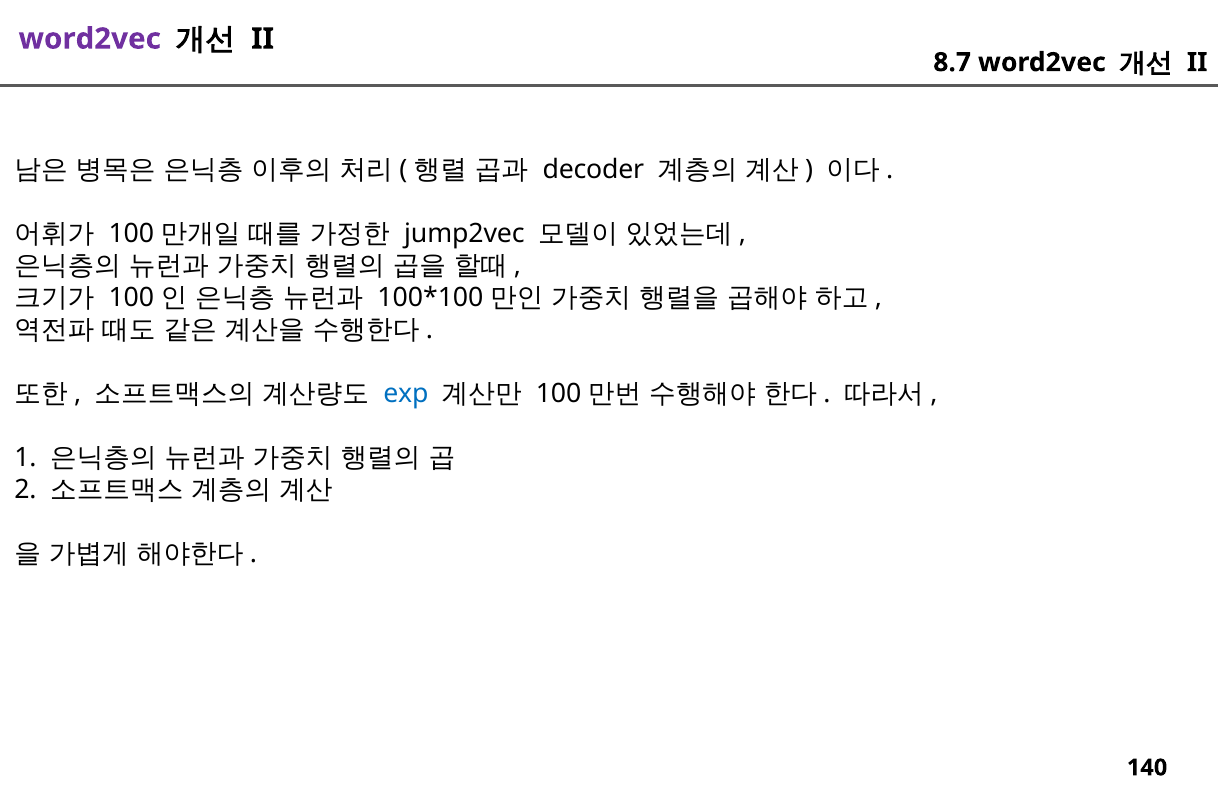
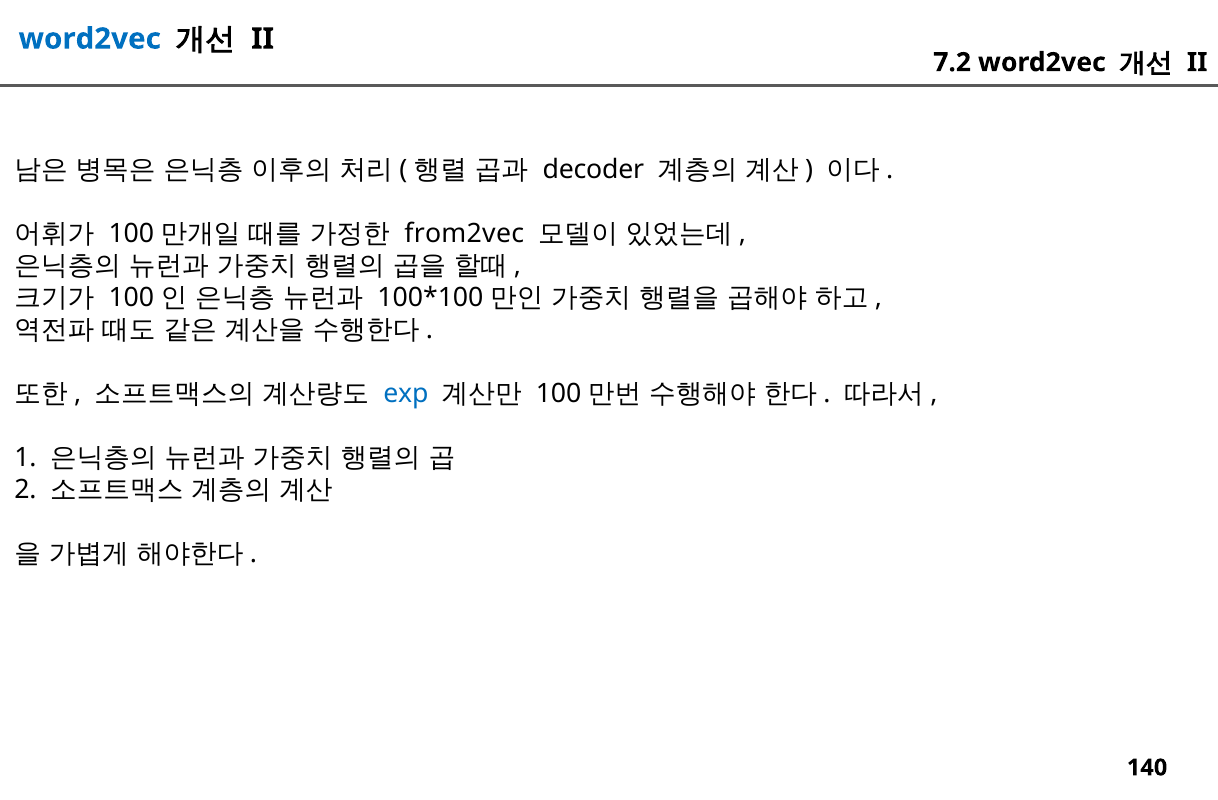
word2vec colour: purple -> blue (90, 39)
8.7: 8.7 -> 7.2 (952, 62)
jump2vec: jump2vec -> from2vec (464, 234)
